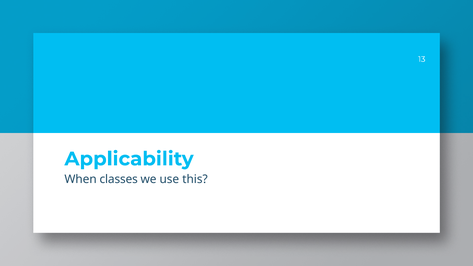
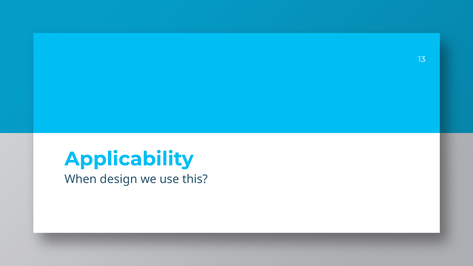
classes: classes -> design (119, 179)
